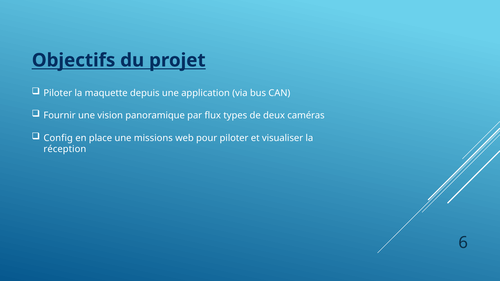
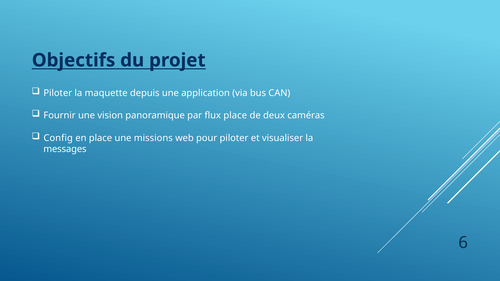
flux types: types -> place (235, 116)
réception: réception -> messages (65, 149)
